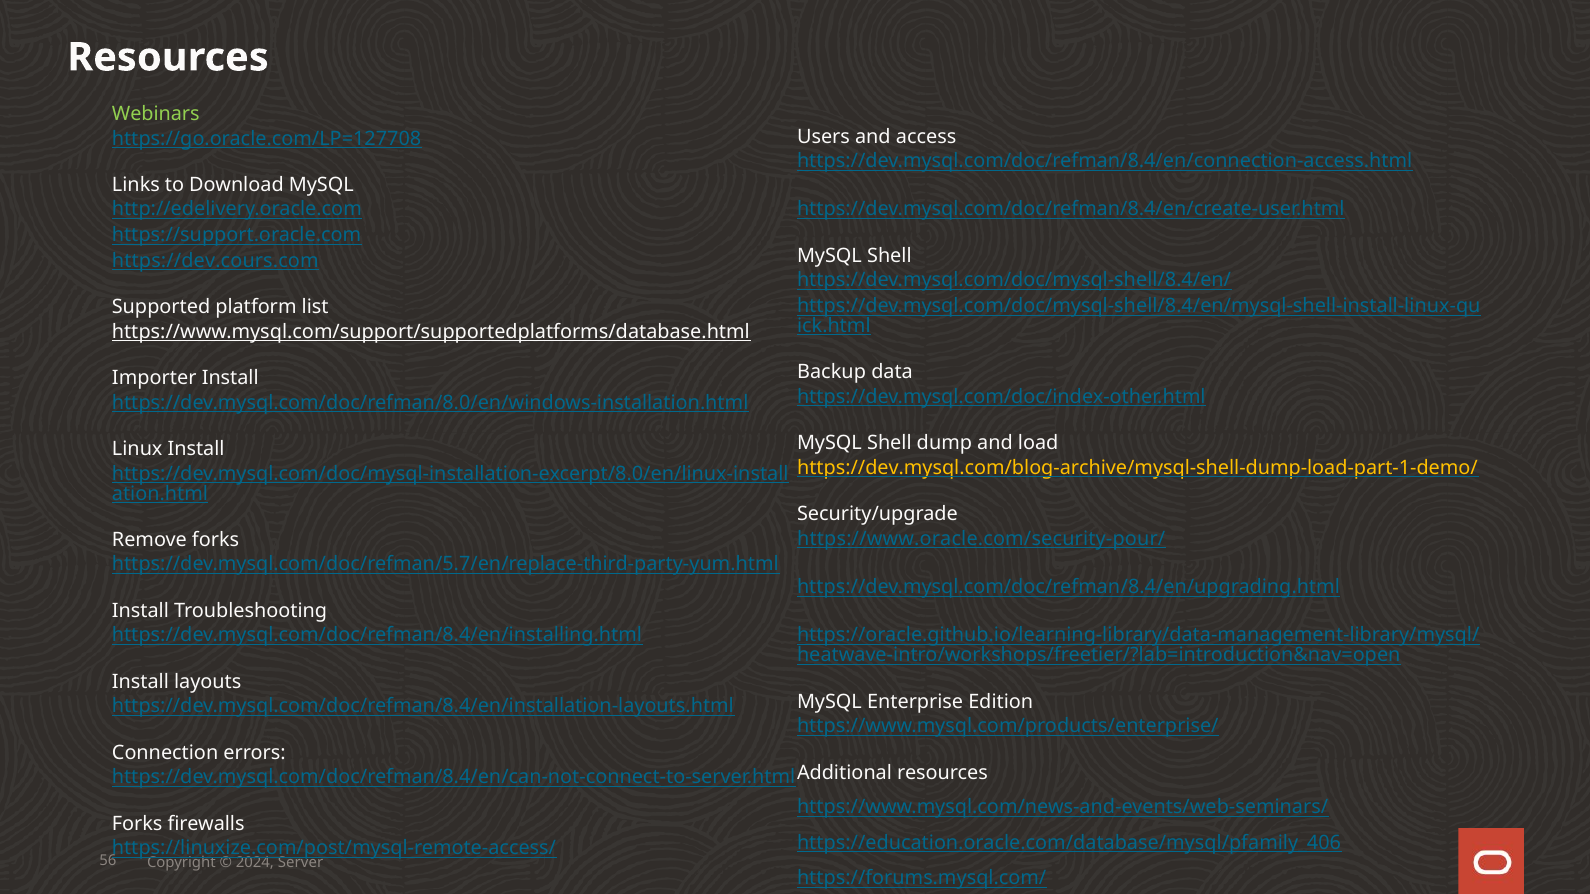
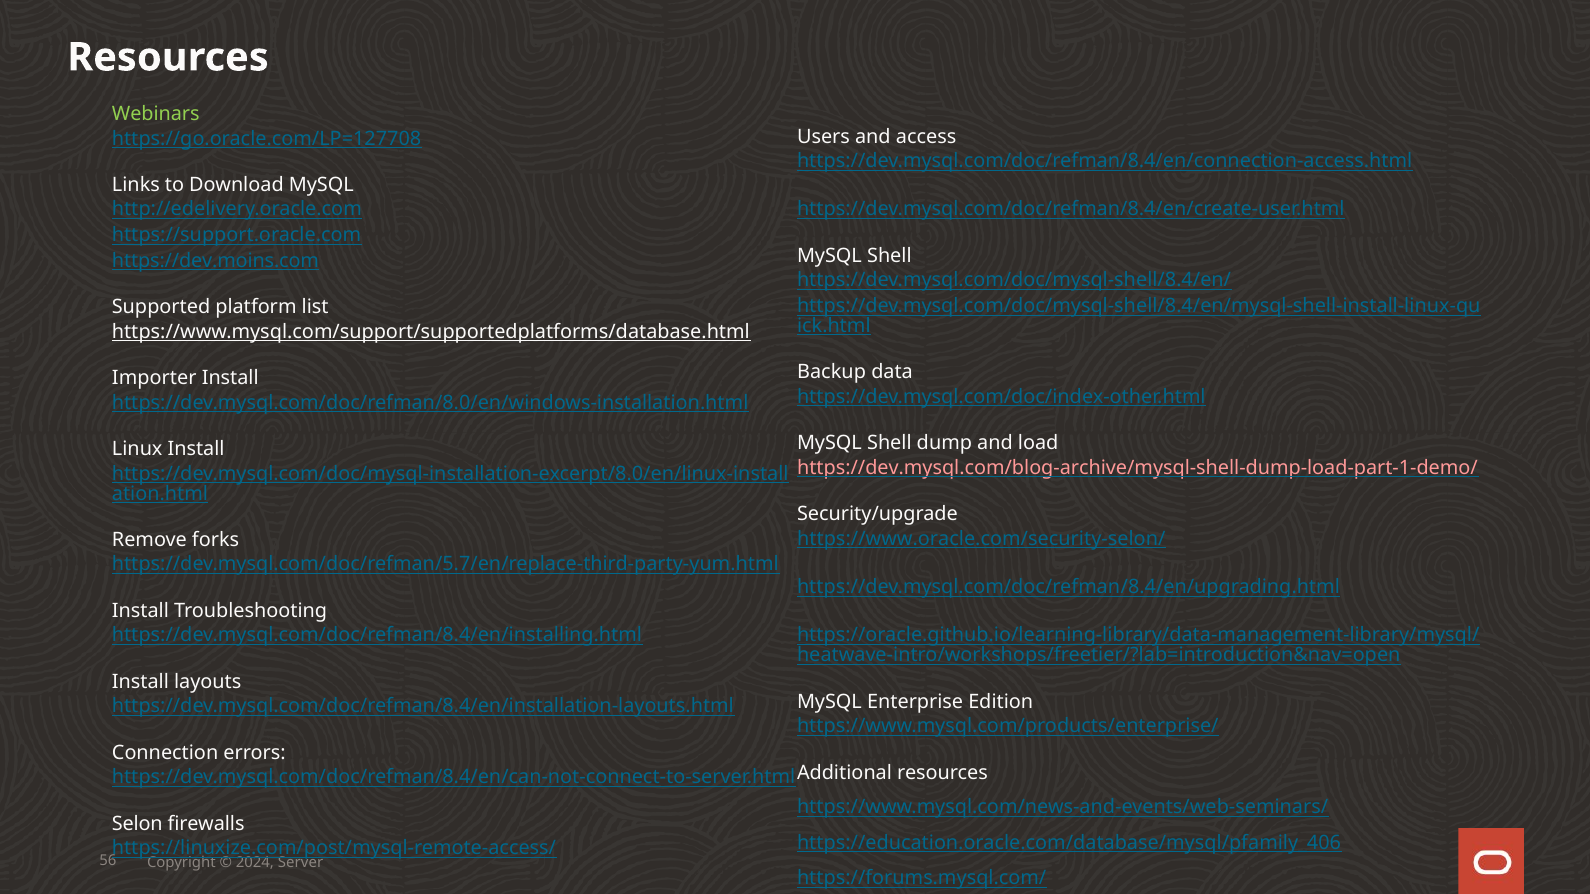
https://dev.cours.com: https://dev.cours.com -> https://dev.moins.com (215, 261)
https://dev.mysql.com/blog-archive/mysql-shell-dump-load-part-1-demo/ colour: yellow -> pink (1137, 468)
https://www.oracle.com/security-pour/: https://www.oracle.com/security-pour/ -> https://www.oracle.com/security-selon/ (981, 539)
Forks: Forks -> Selon (137, 824)
